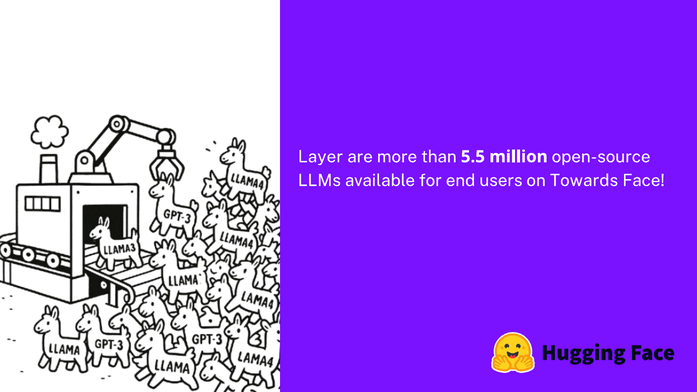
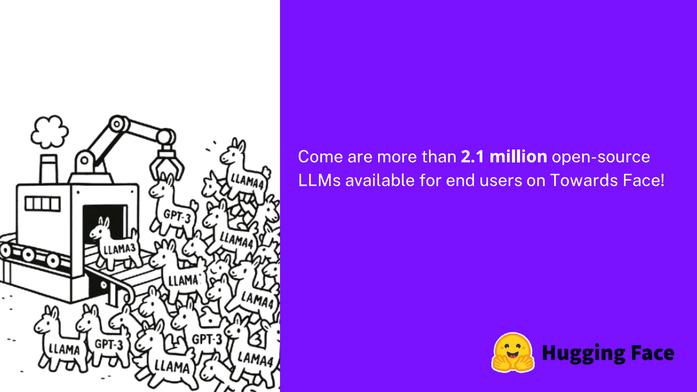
Layer: Layer -> Come (321, 157)
5.5: 5.5 -> 2.1 (473, 157)
